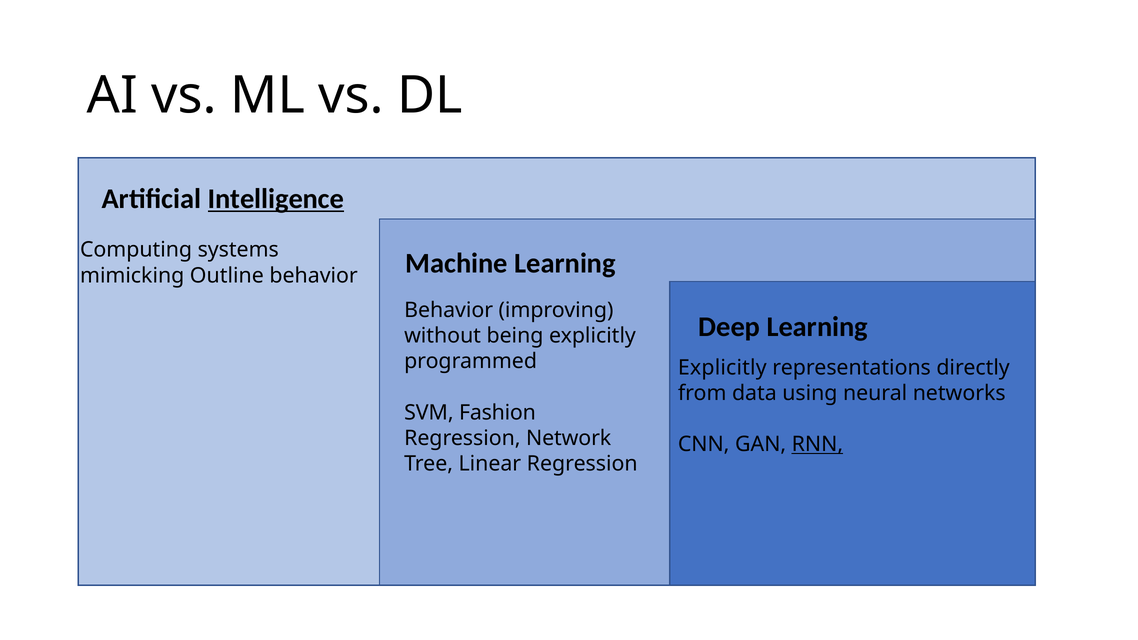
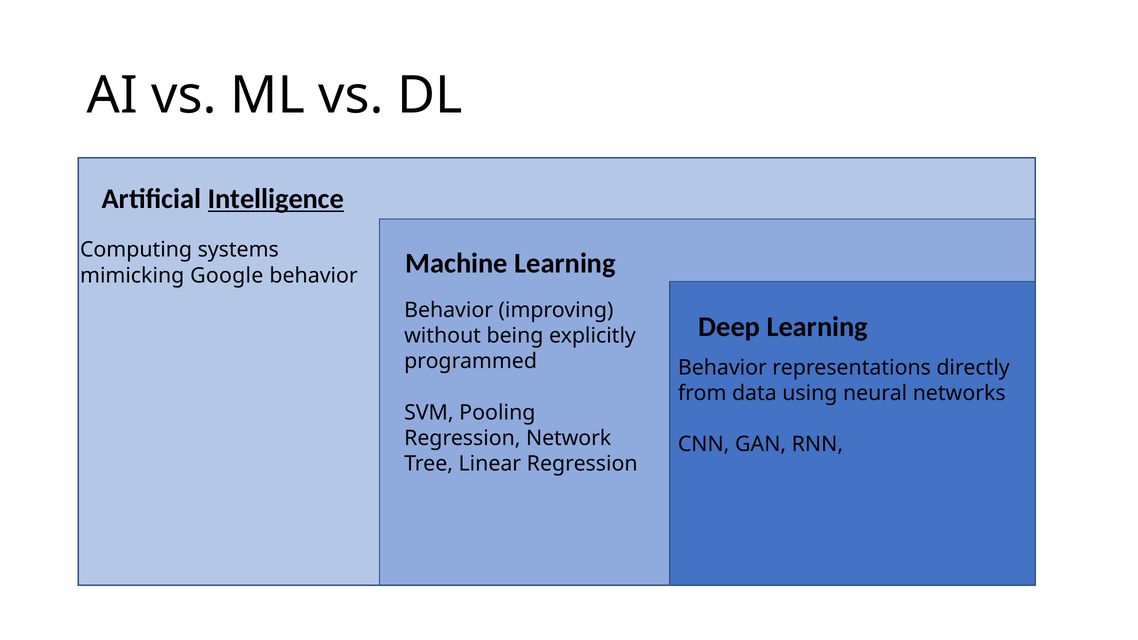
Outline: Outline -> Google (227, 276)
Explicitly: Explicitly -> Behavior (722, 368)
Fashion: Fashion -> Pooling (497, 413)
RNN underline: present -> none (817, 444)
